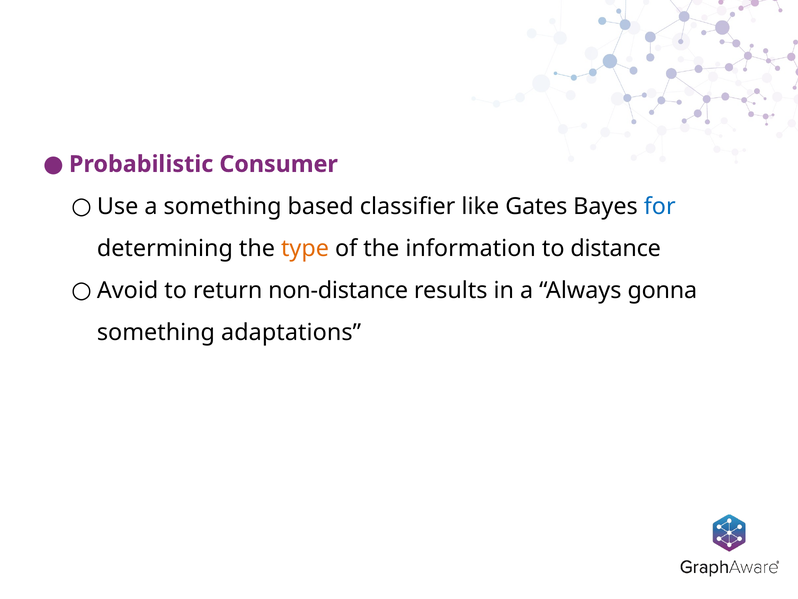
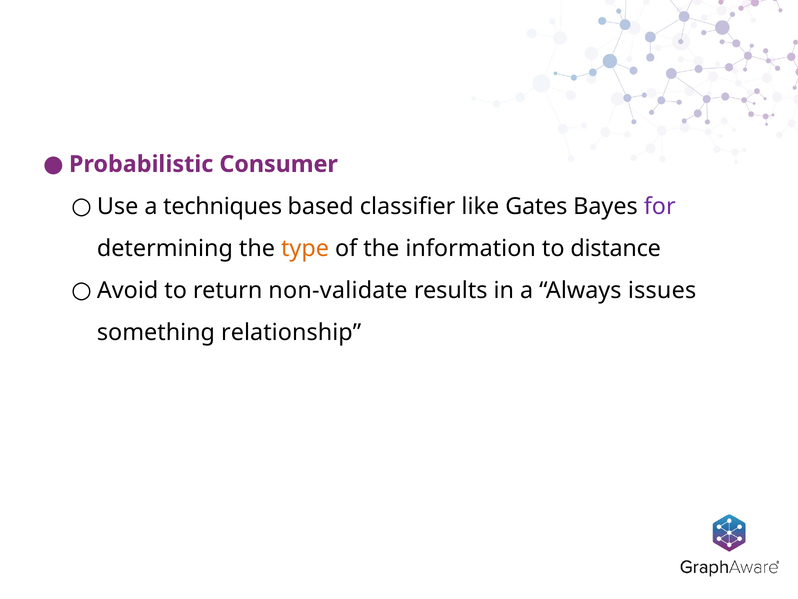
a something: something -> techniques (223, 206)
for colour: blue -> purple (660, 206)
non-distance: non-distance -> non-validate (338, 290)
gonna: gonna -> issues (662, 290)
adaptations: adaptations -> relationship (291, 332)
